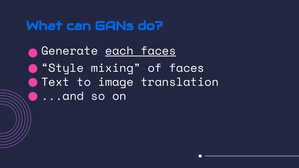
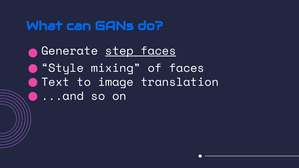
each: each -> step (119, 51)
